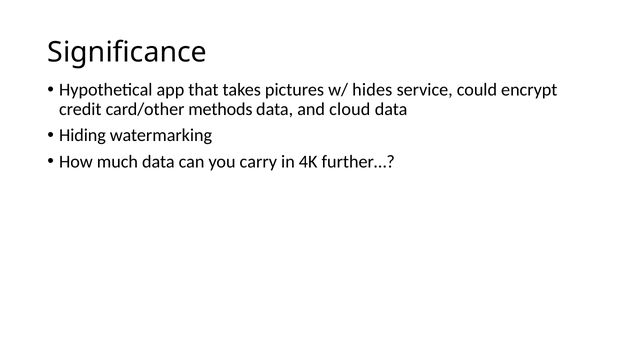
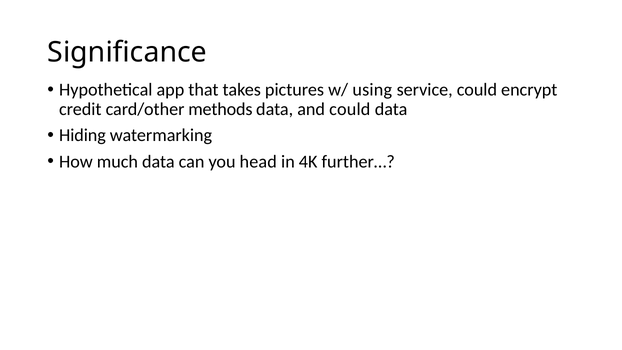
hides: hides -> using (372, 90)
and cloud: cloud -> could (350, 109)
carry: carry -> head (258, 162)
